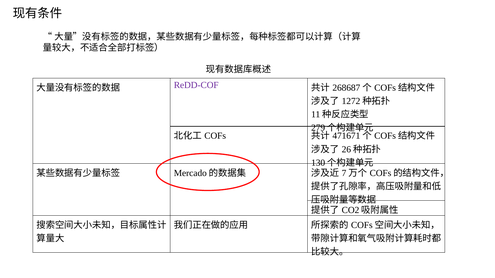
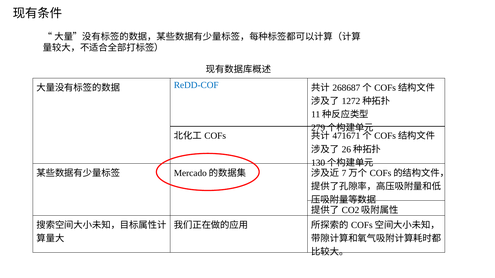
ReDD-COF colour: purple -> blue (196, 85)
